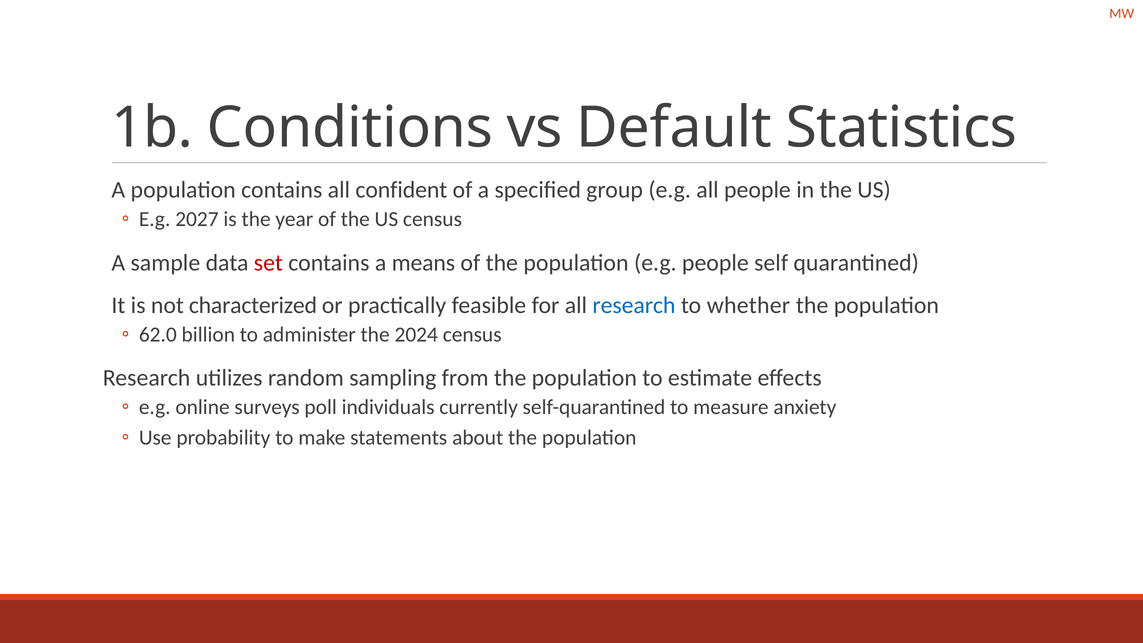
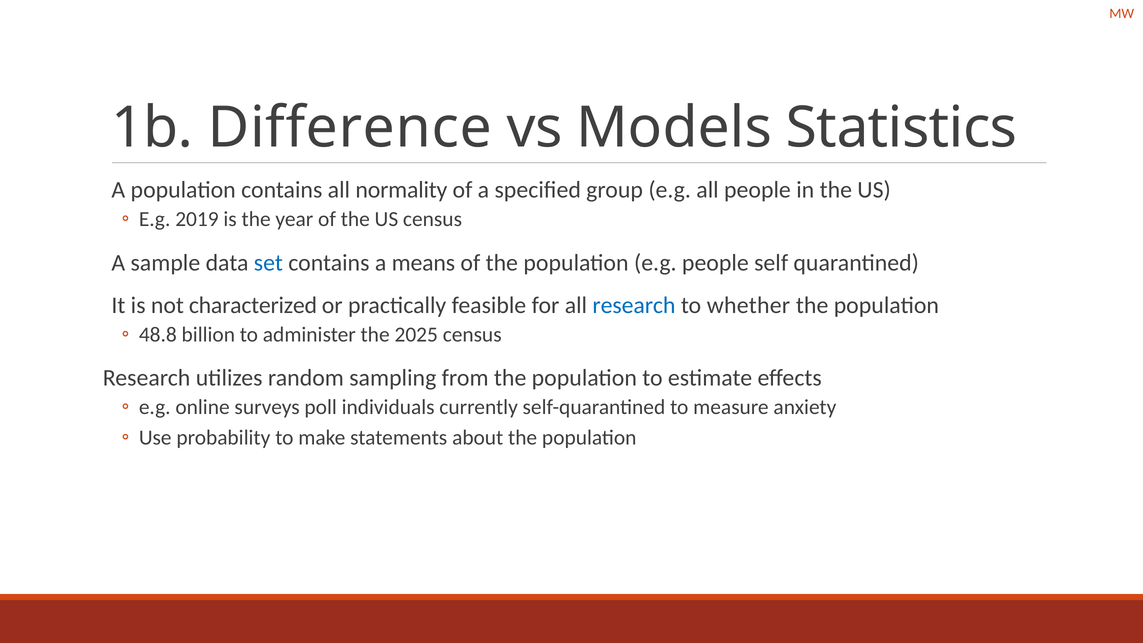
Conditions: Conditions -> Difference (350, 128)
Default: Default -> Models (674, 128)
confident: confident -> normality (401, 190)
2027: 2027 -> 2019 (197, 219)
set colour: red -> blue (268, 263)
62.0: 62.0 -> 48.8 (158, 334)
2024: 2024 -> 2025 (416, 334)
